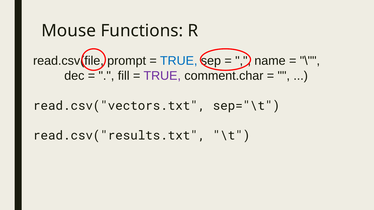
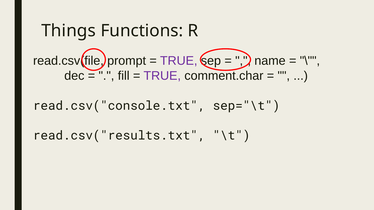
Mouse: Mouse -> Things (69, 31)
TRUE colour: blue -> purple (179, 61)
read.csv("vectors.txt: read.csv("vectors.txt -> read.csv("console.txt (119, 106)
